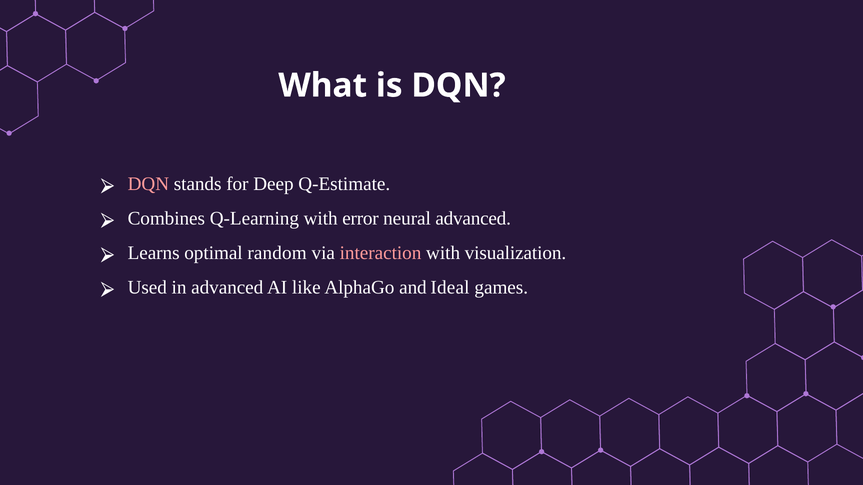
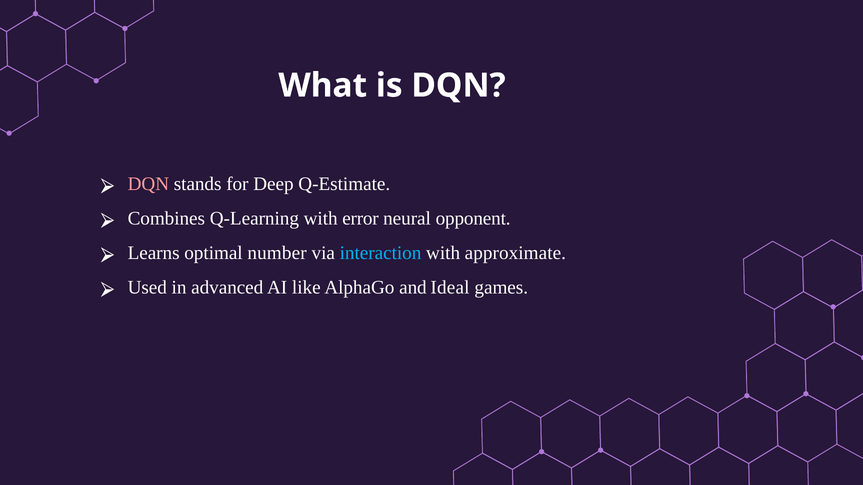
neural advanced: advanced -> opponent (473, 219)
random: random -> number (277, 253)
interaction colour: pink -> light blue (381, 253)
visualization: visualization -> approximate (515, 253)
